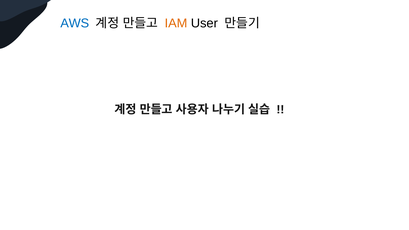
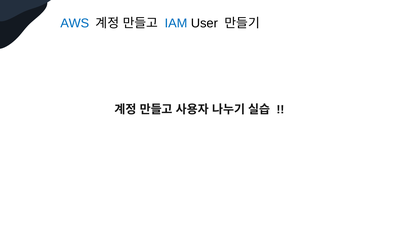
IAM colour: orange -> blue (176, 23)
